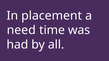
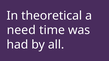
placement: placement -> theoretical (52, 16)
